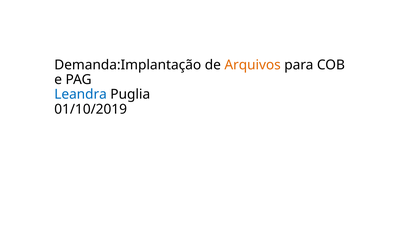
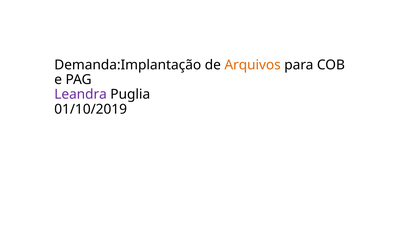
Leandra colour: blue -> purple (81, 94)
